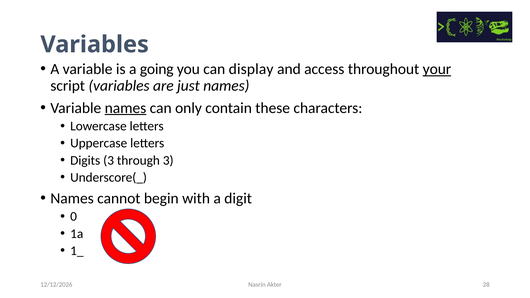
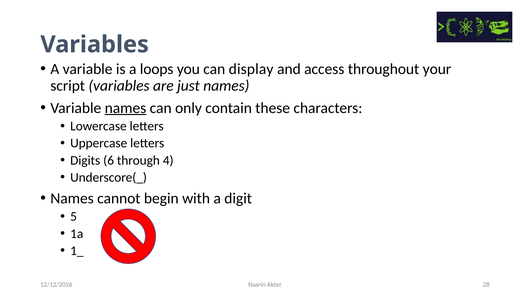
going: going -> loops (157, 69)
your underline: present -> none (437, 69)
Digits 3: 3 -> 6 (109, 160)
through 3: 3 -> 4 (168, 160)
0: 0 -> 5 (74, 217)
